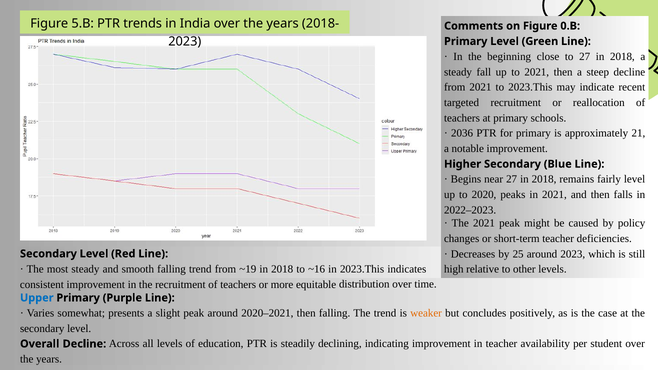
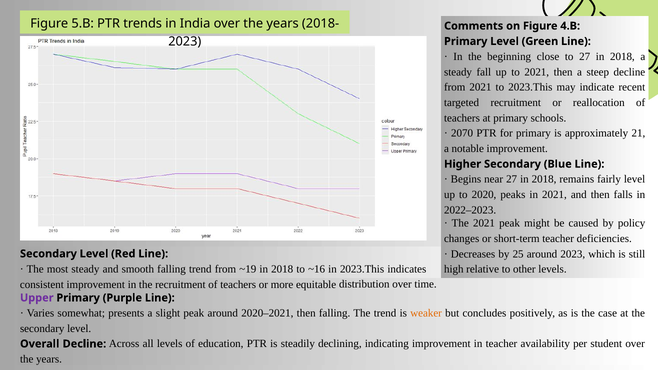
0.B: 0.B -> 4.B (570, 26)
2036: 2036 -> 2070 (462, 133)
Upper colour: blue -> purple (37, 298)
